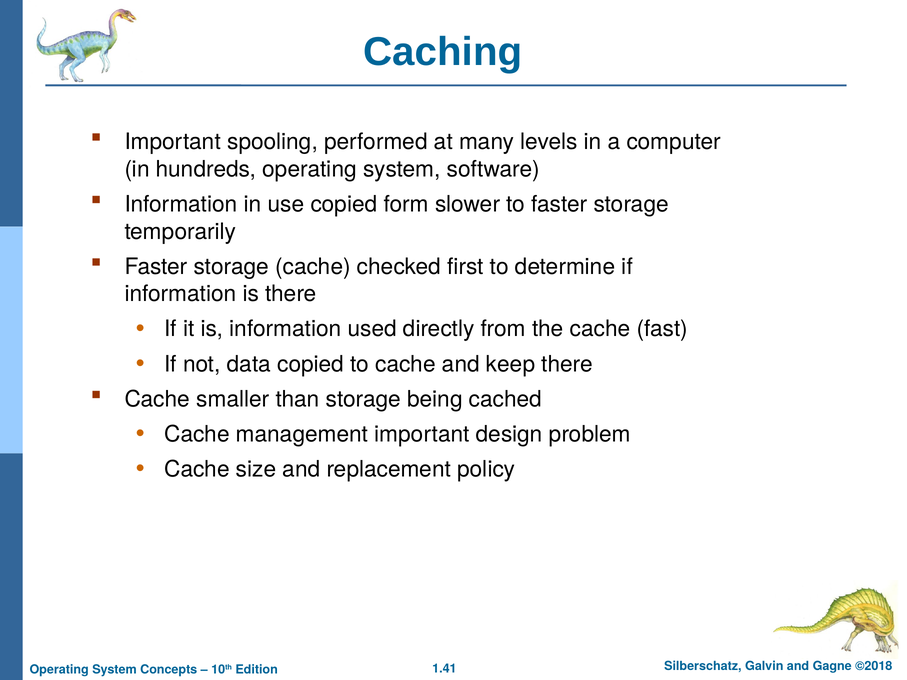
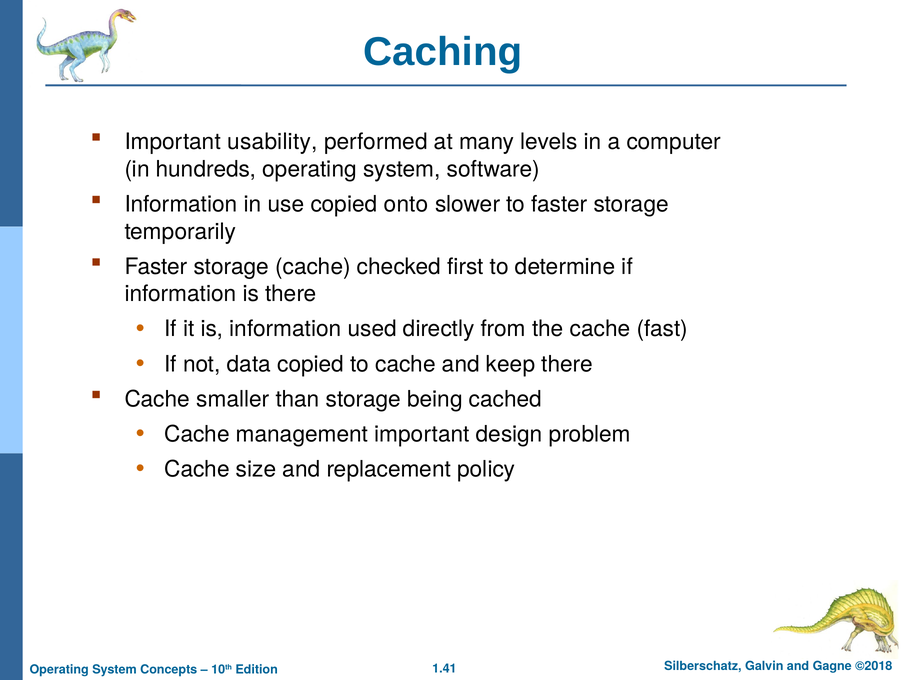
spooling: spooling -> usability (272, 142)
form: form -> onto (406, 204)
